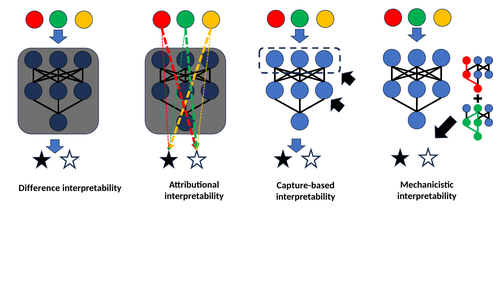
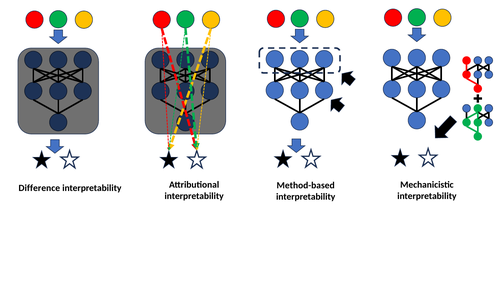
Capture-based: Capture-based -> Method-based (306, 186)
